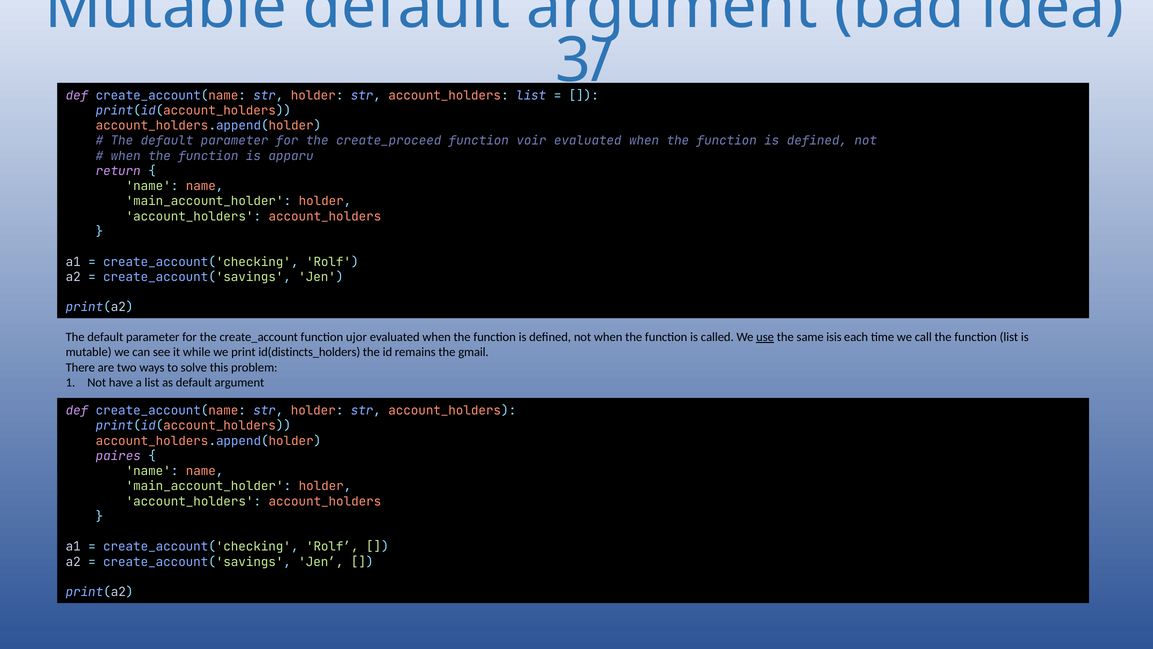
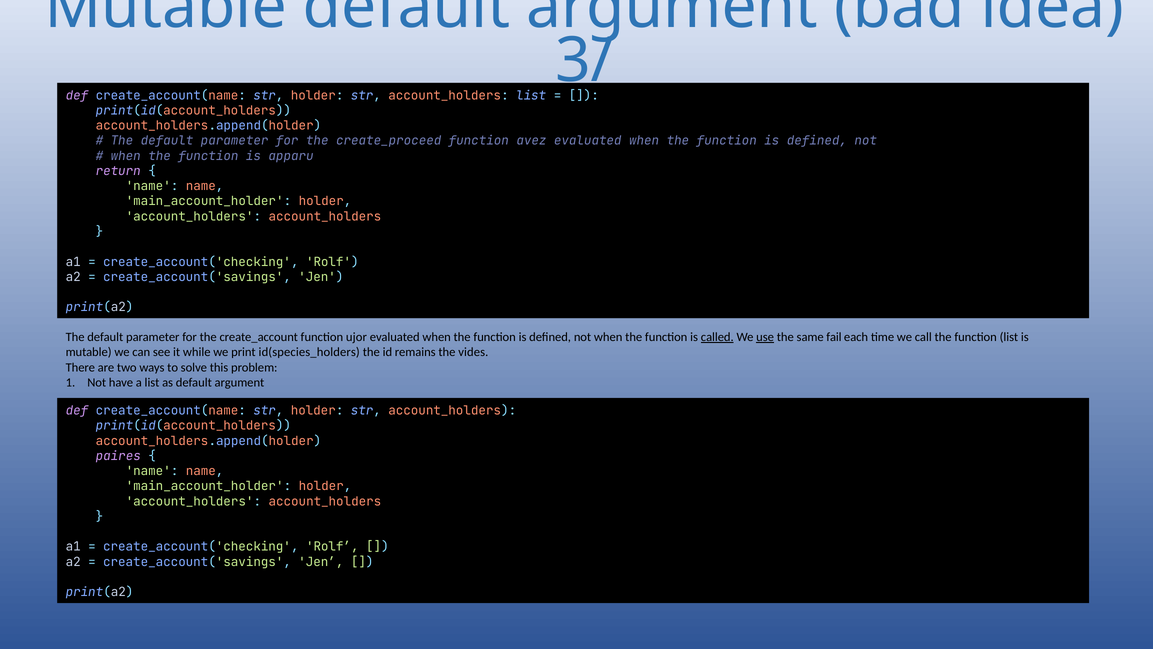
voir: voir -> avez (531, 141)
called underline: none -> present (717, 337)
isis: isis -> fail (834, 337)
id(distincts_holders: id(distincts_holders -> id(species_holders (309, 352)
gmail: gmail -> vides (473, 352)
